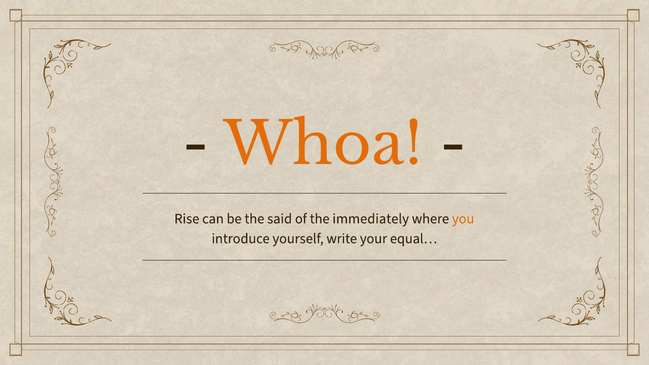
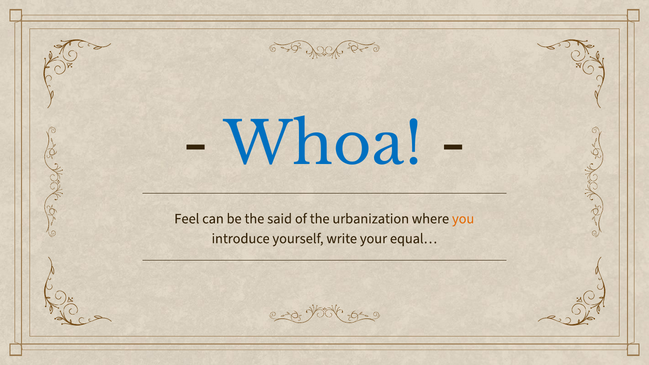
Whoa colour: orange -> blue (323, 145)
Rise: Rise -> Feel (187, 219)
immediately: immediately -> urbanization (371, 219)
